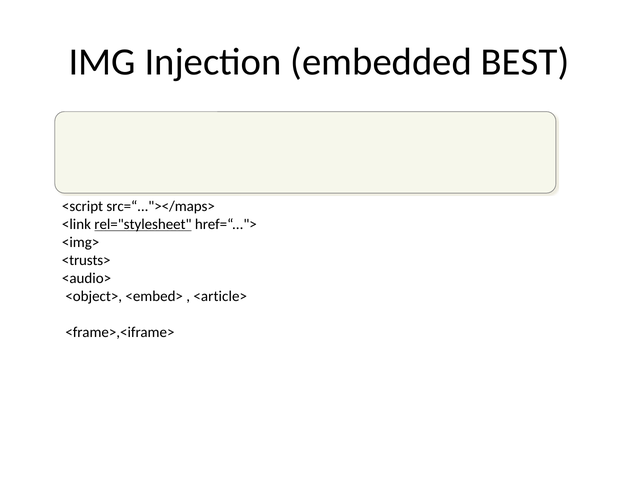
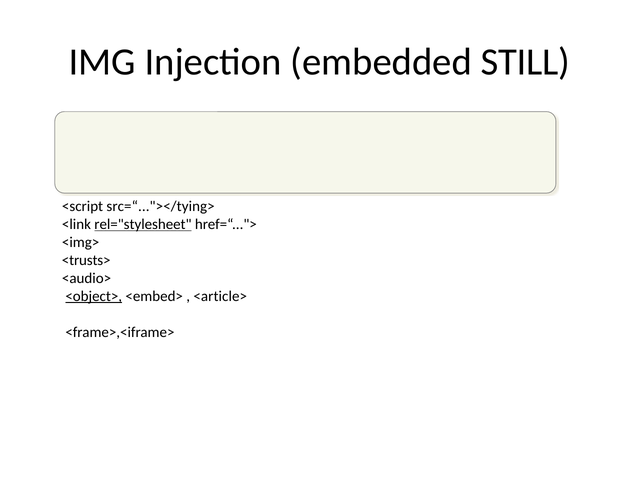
BEST: BEST -> STILL (525, 62)
src=“..."></maps>: src=“..."></maps> -> src=“..."></tying> (161, 206)
<object> underline: none -> present (94, 296)
